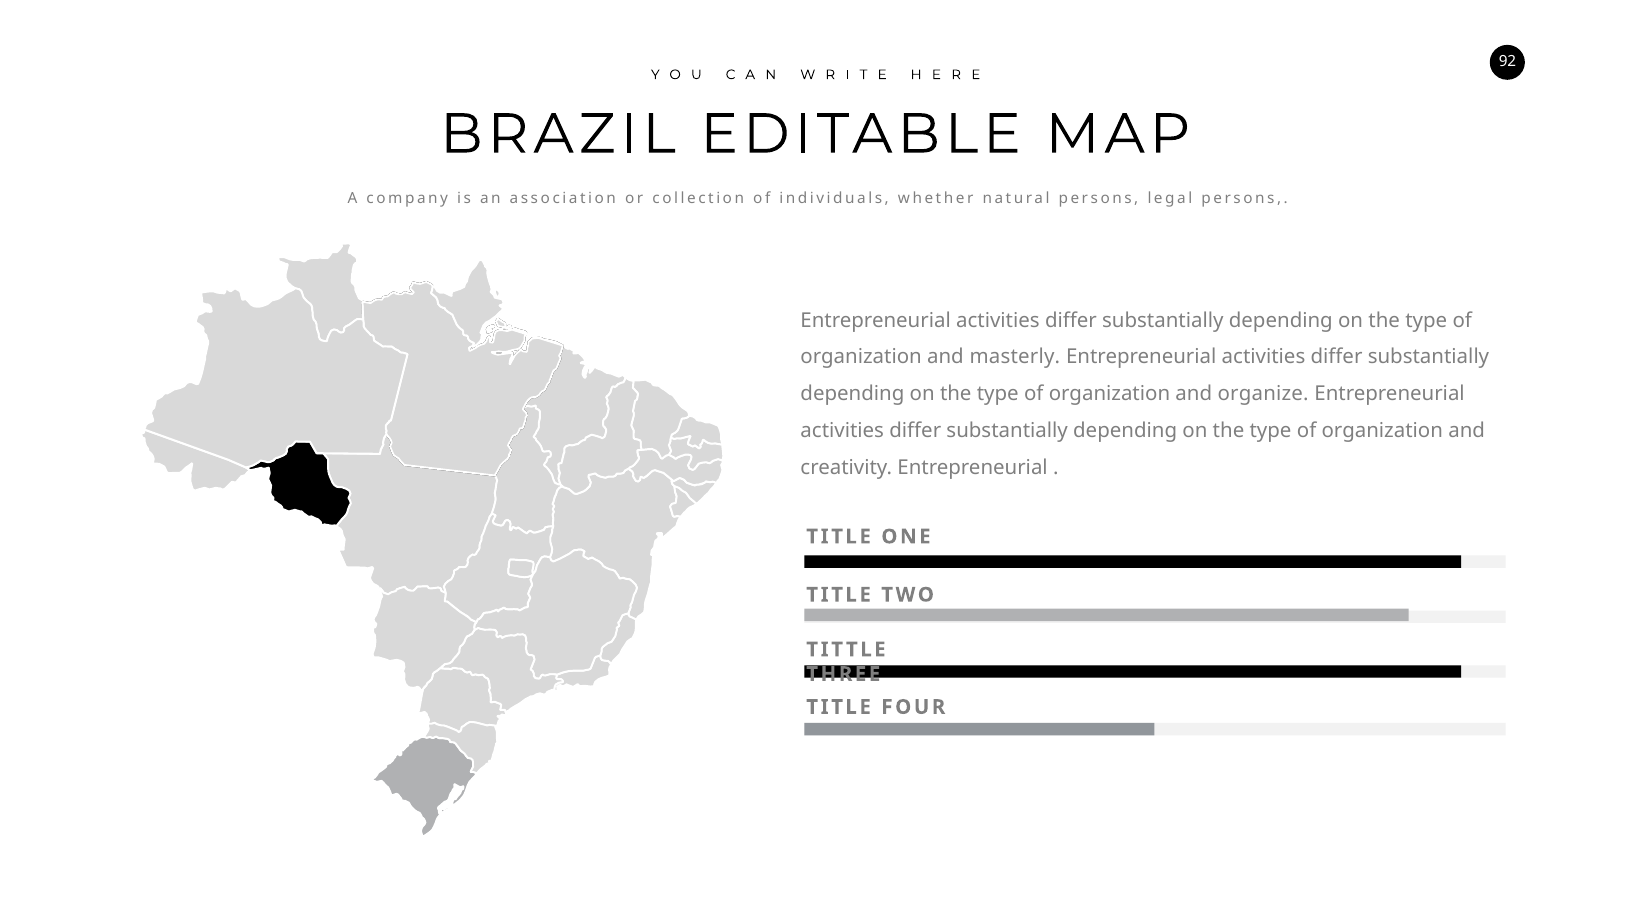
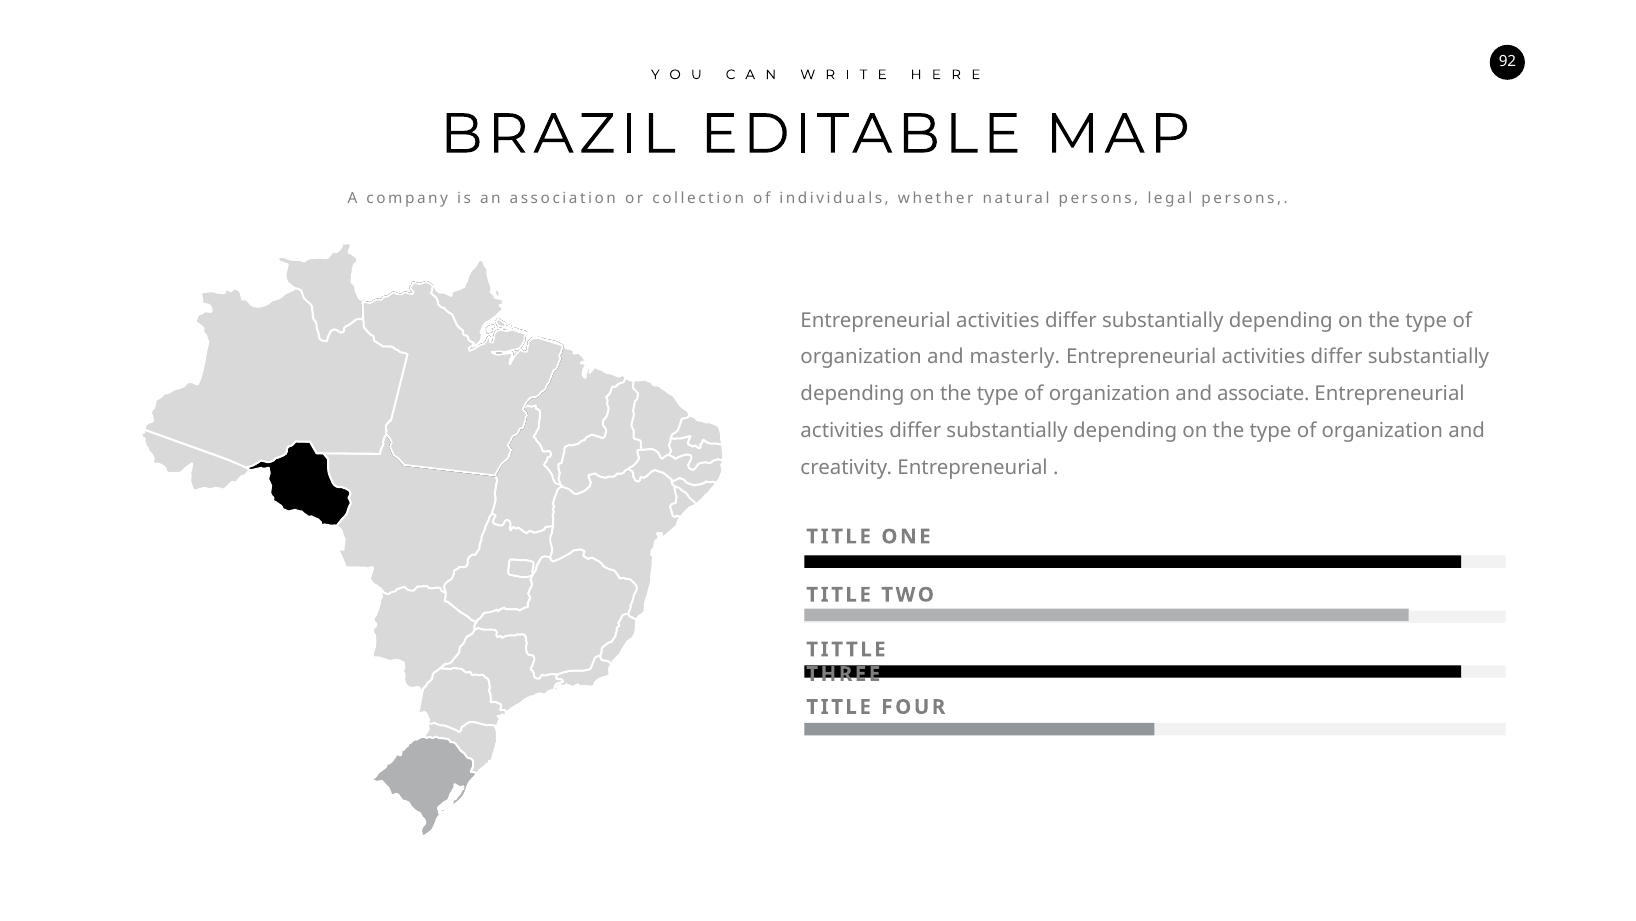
organize: organize -> associate (1263, 394)
